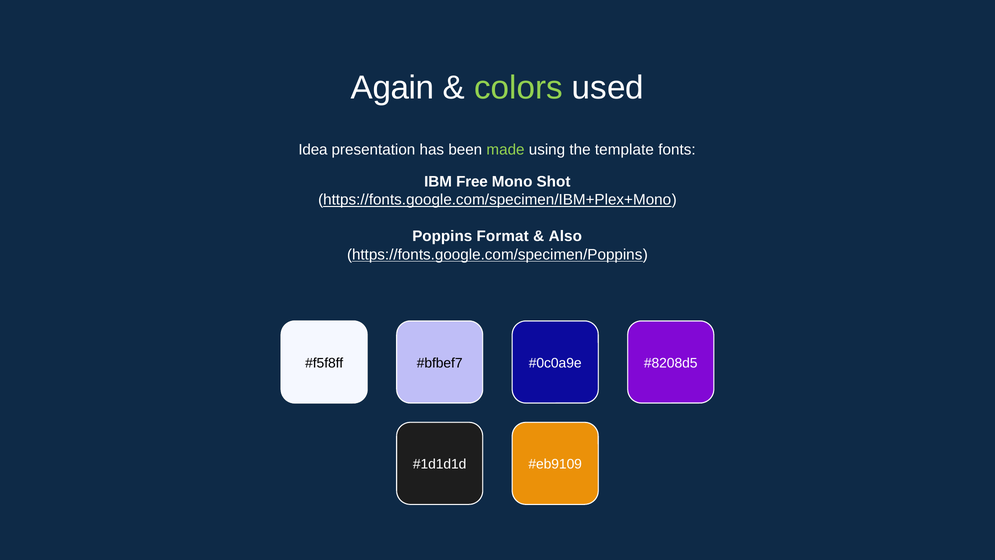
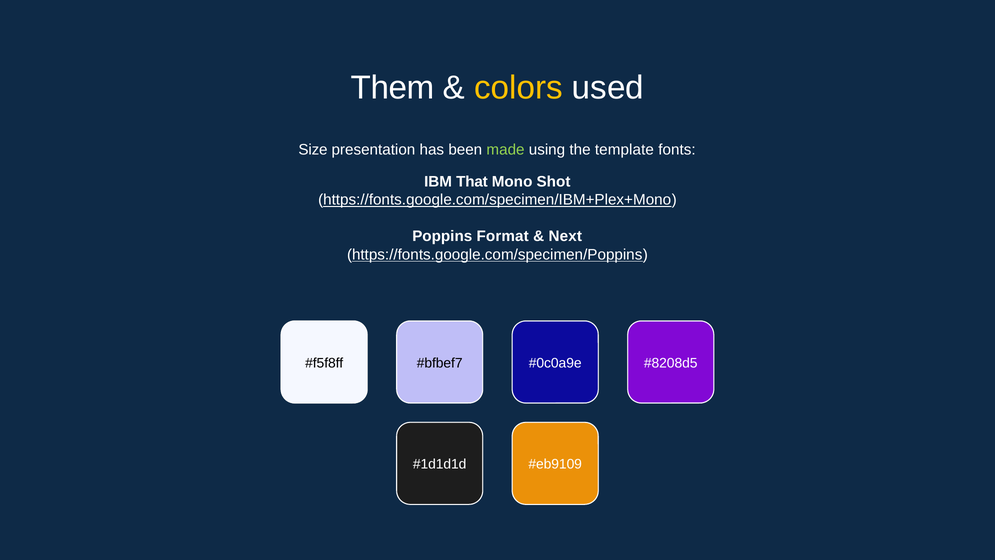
Again: Again -> Them (393, 88)
colors colour: light green -> yellow (519, 88)
Idea: Idea -> Size (313, 149)
Free: Free -> That (472, 181)
Also: Also -> Next (565, 236)
